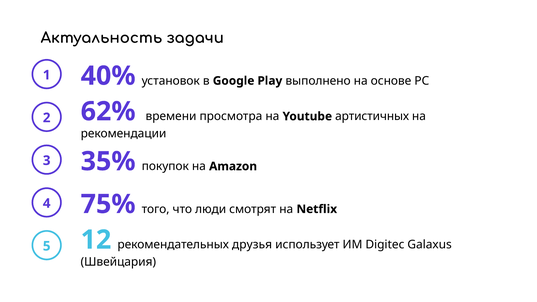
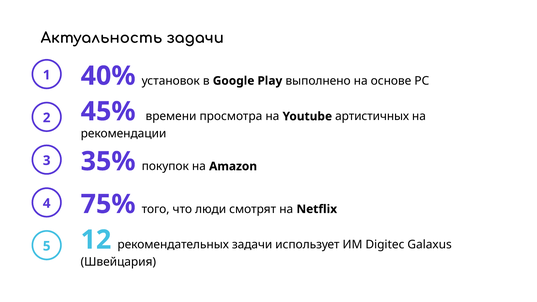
62%: 62% -> 45% (108, 111)
рекомендательных друзья: друзья -> задачи (252, 245)
